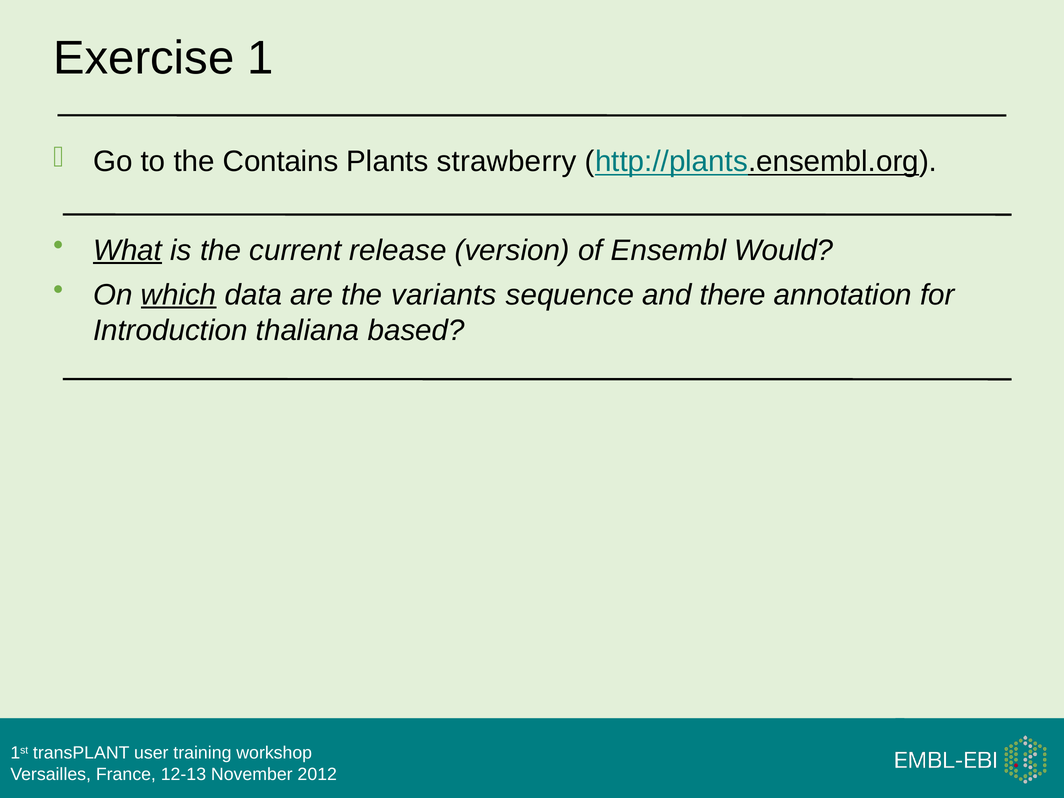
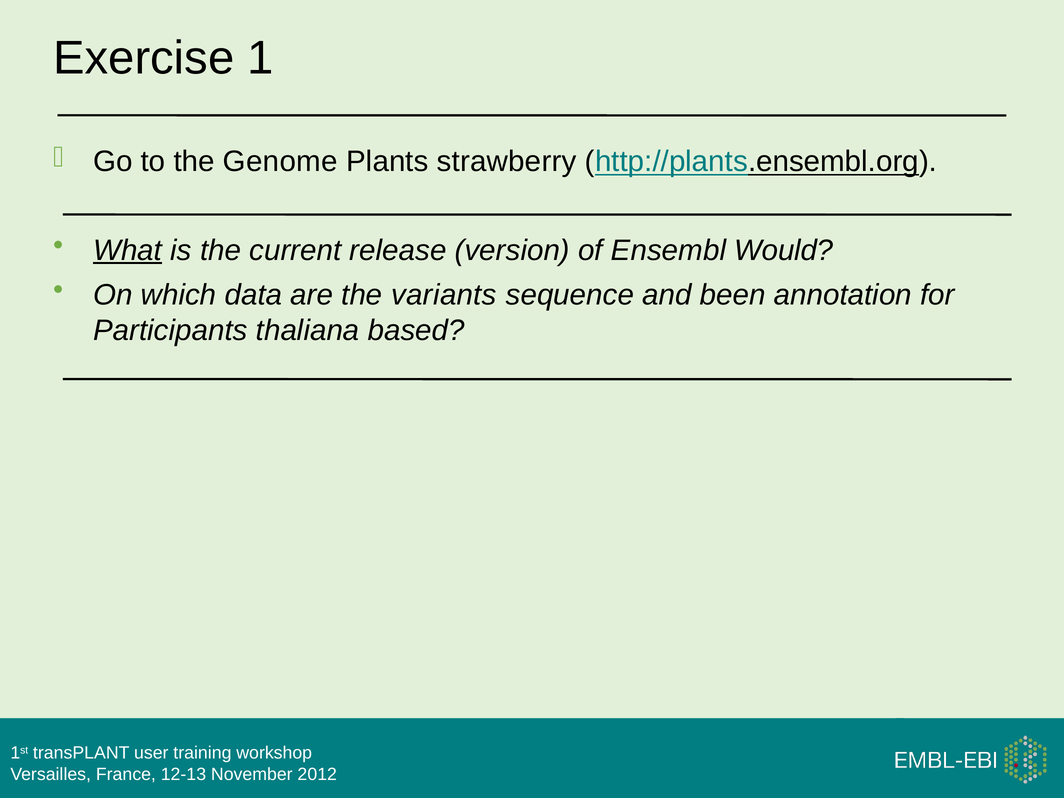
Contains: Contains -> Genome (280, 162)
which underline: present -> none (179, 295)
there: there -> been (733, 295)
Introduction: Introduction -> Participants (170, 330)
